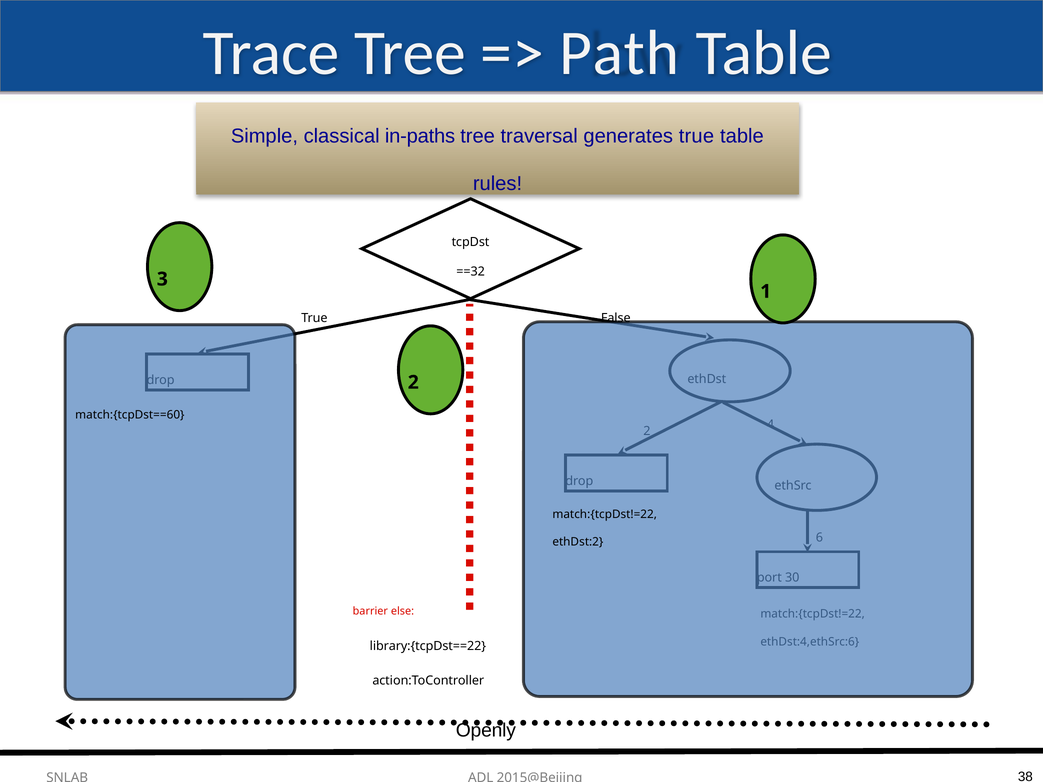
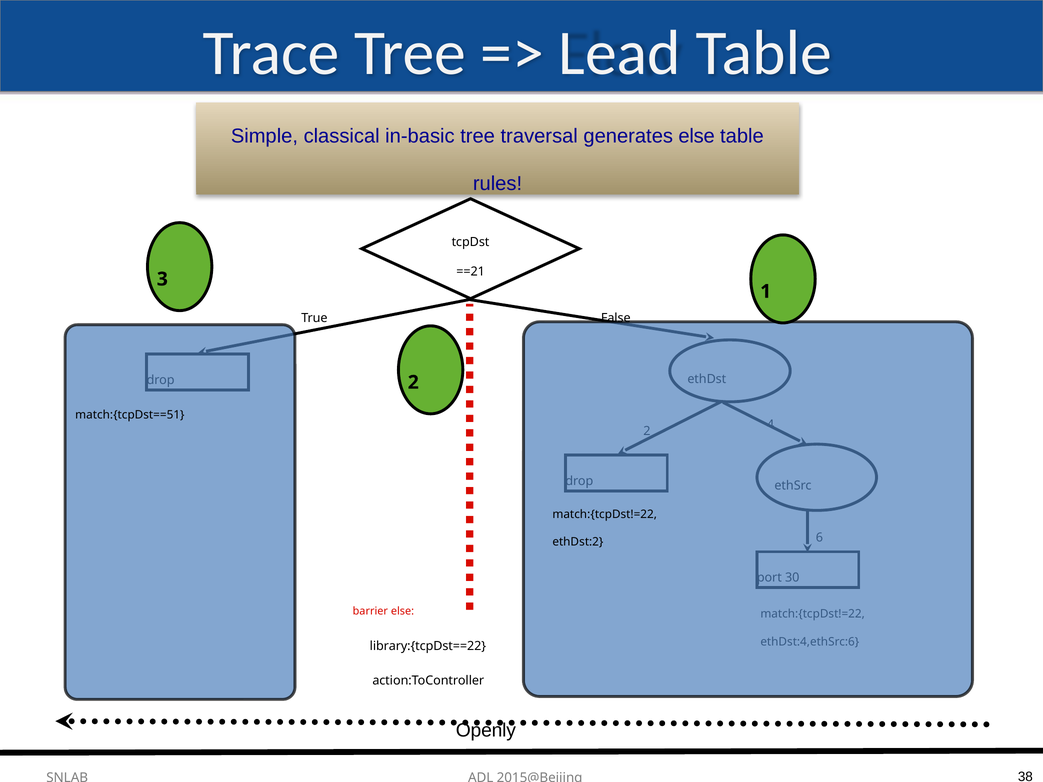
Path: Path -> Lead (620, 53)
in-paths: in-paths -> in-basic (420, 136)
generates true: true -> else (697, 136)
==32: ==32 -> ==21 (471, 272)
match:{tcpDst==60: match:{tcpDst==60 -> match:{tcpDst==51 (130, 415)
